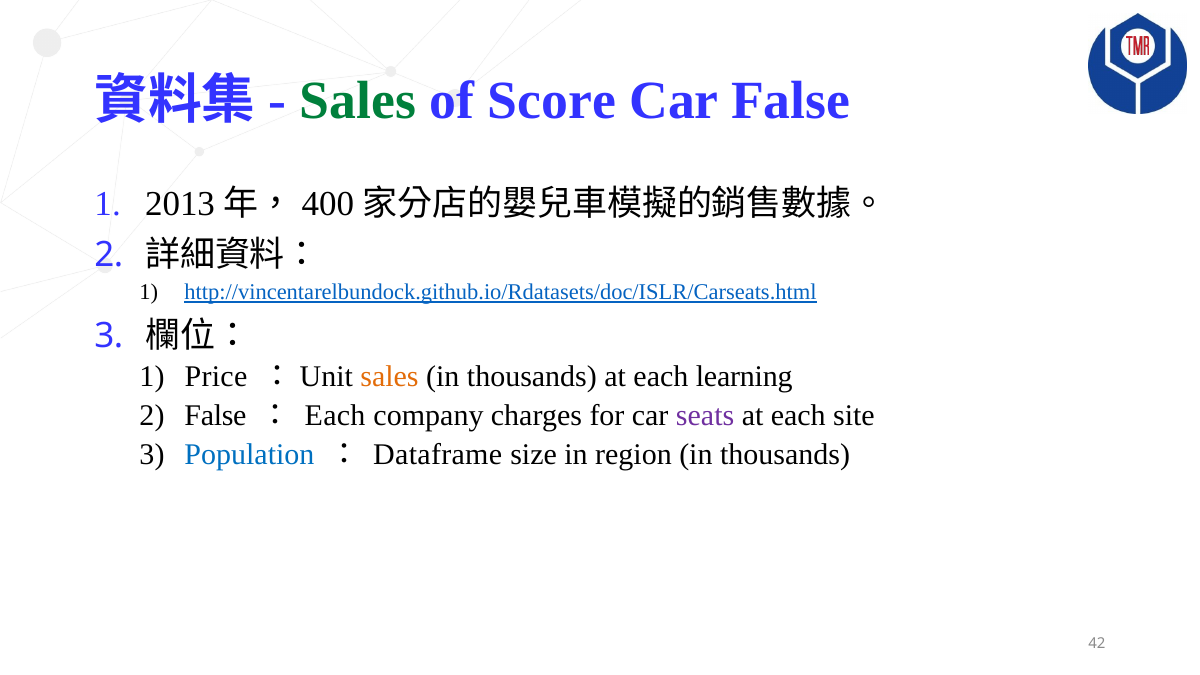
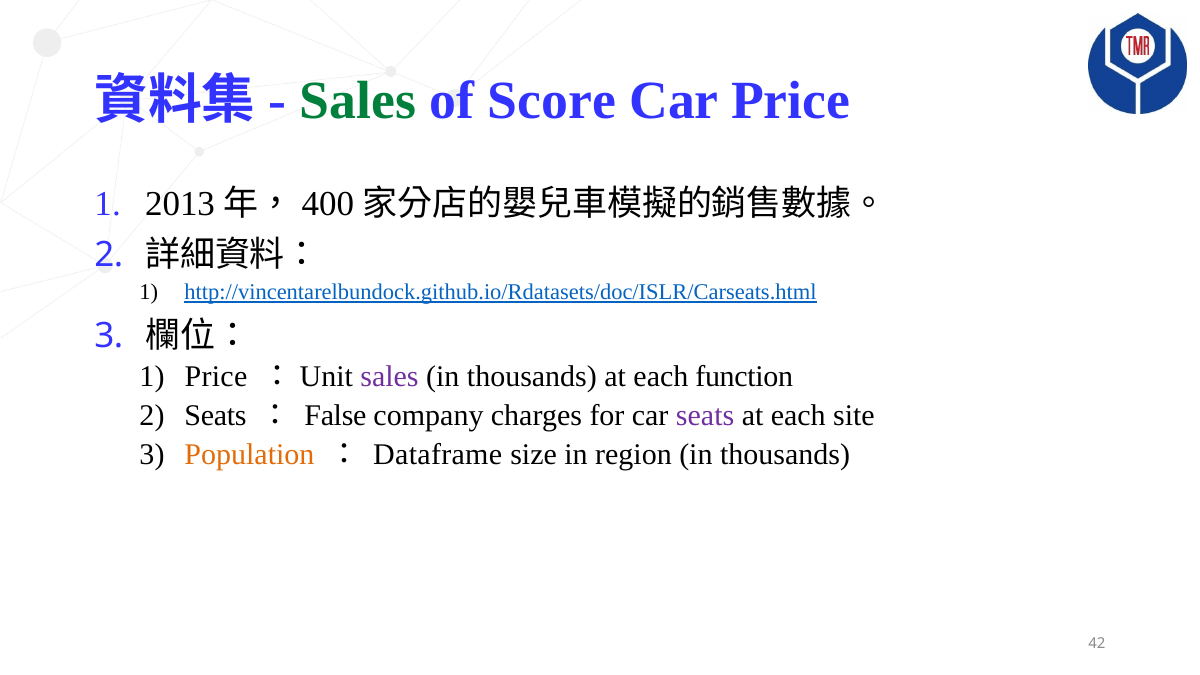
Car False: False -> Price (791, 101)
sales colour: orange -> purple (390, 377)
learning: learning -> function (744, 377)
False: False -> Seats (215, 416)
Each: Each -> False (335, 416)
Population colour: blue -> orange (249, 454)
